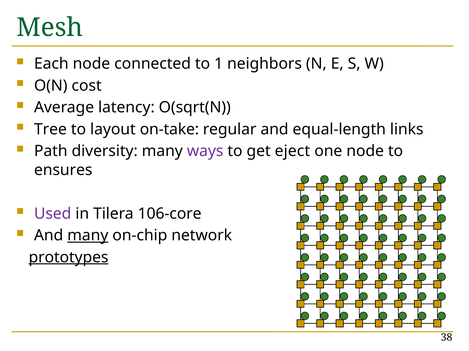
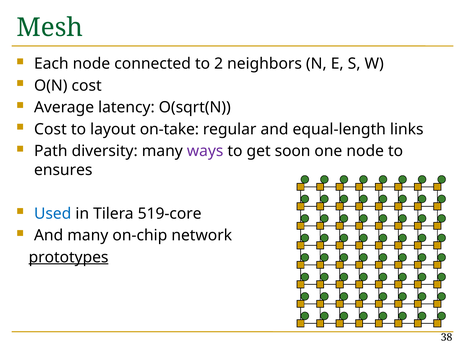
1: 1 -> 2 (219, 64)
Tree: Tree -> Cost (50, 130)
eject: eject -> soon (293, 151)
Used colour: purple -> blue (53, 214)
106-core: 106-core -> 519-core (170, 214)
many underline: present -> none (88, 236)
